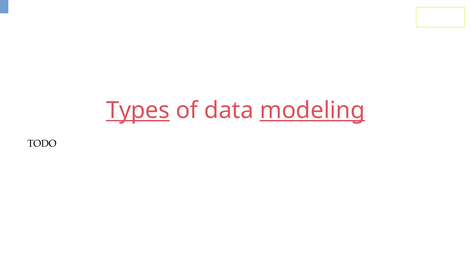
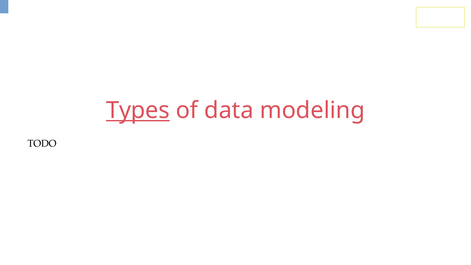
modeling underline: present -> none (312, 110)
